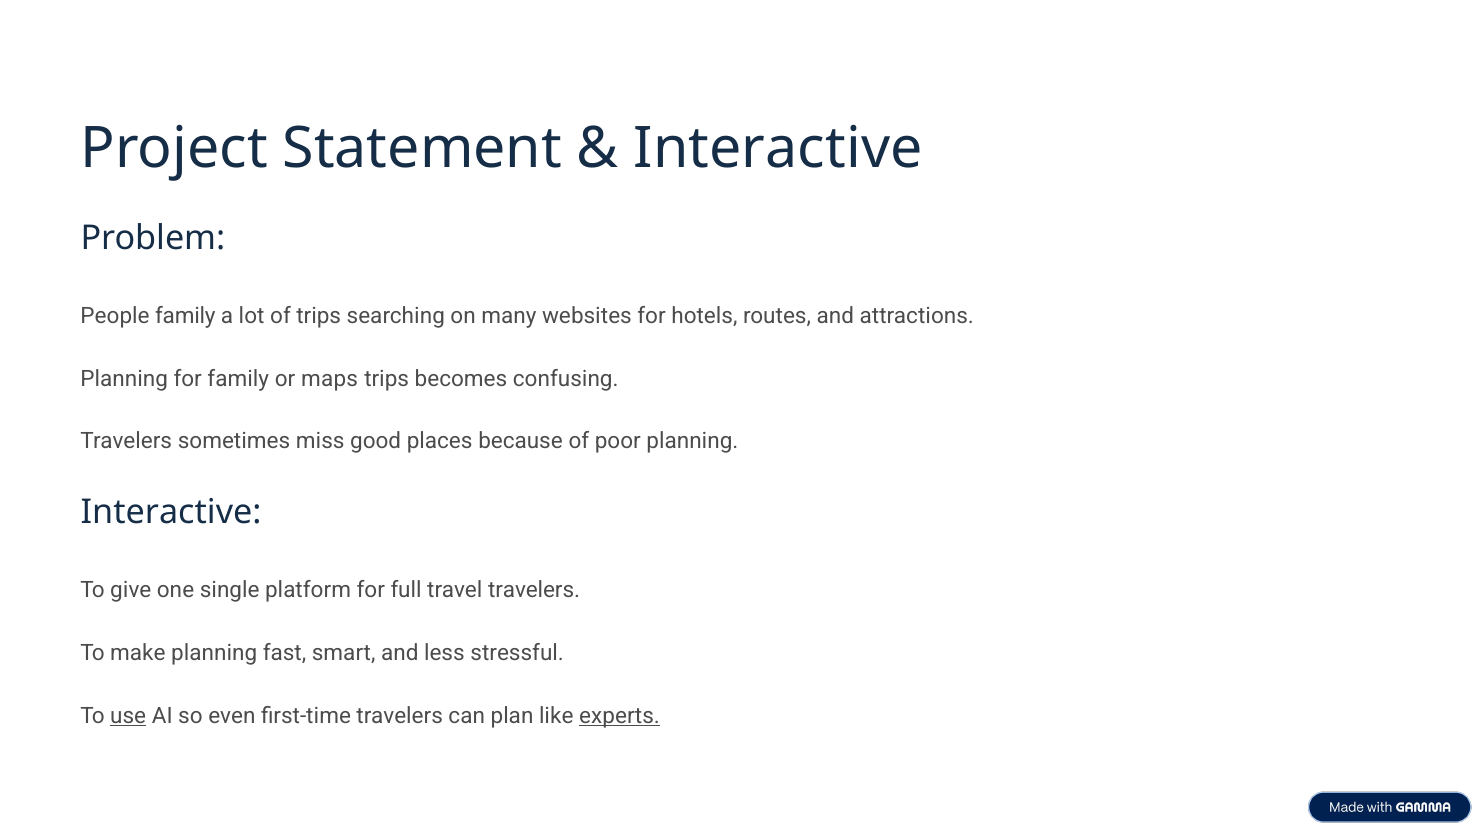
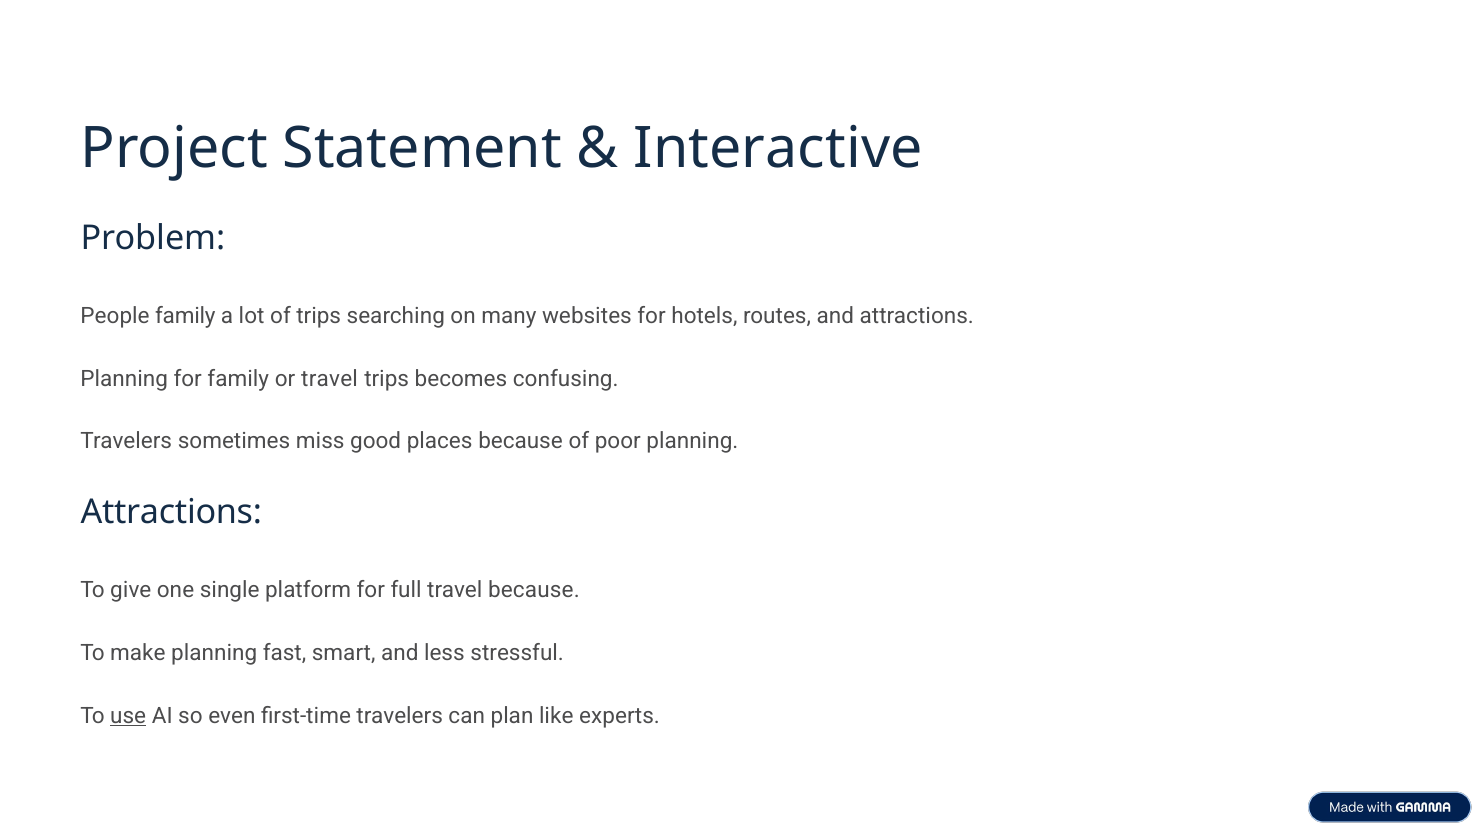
or maps: maps -> travel (330, 379)
Interactive: Interactive -> Attractions (171, 512)
travel travelers: travelers -> because (534, 590)
experts underline: present -> none (620, 716)
